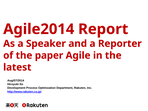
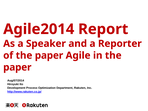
latest: latest -> paper (17, 67)
